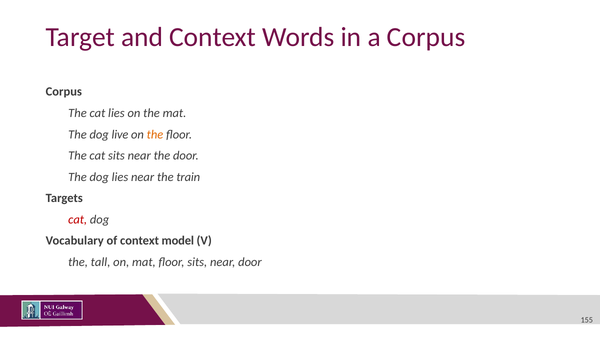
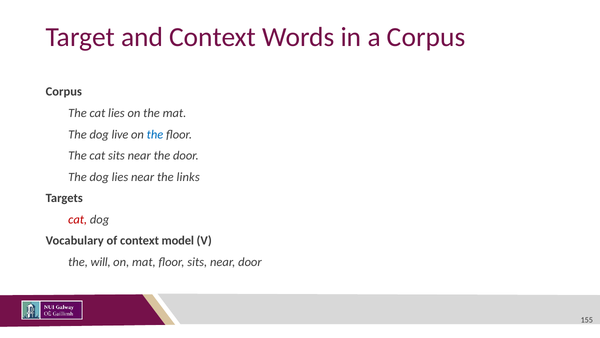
the colour: orange -> blue (155, 134)
train: train -> links (188, 177)
tall: tall -> will (101, 262)
